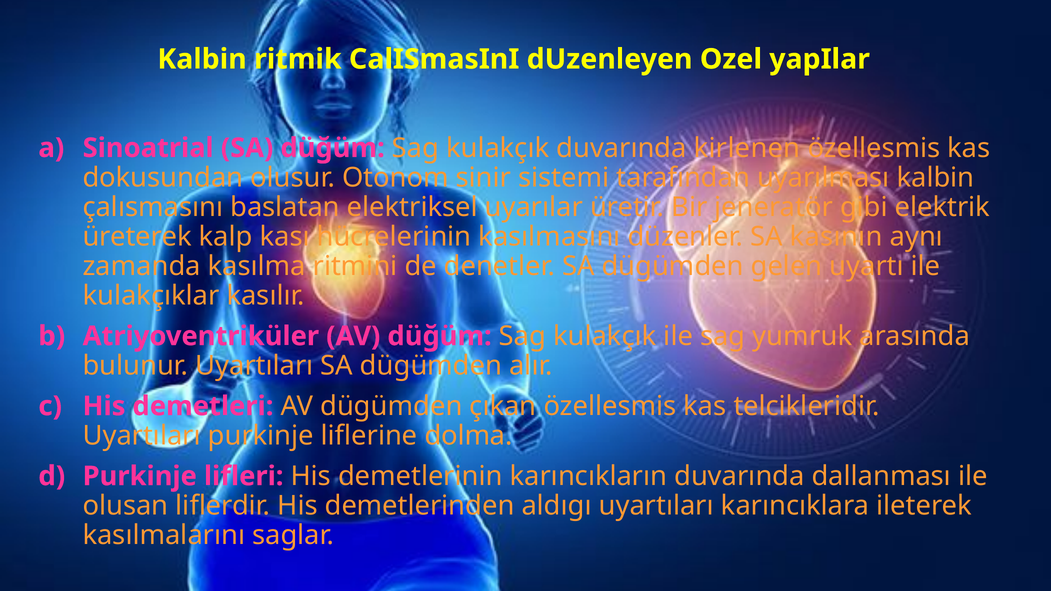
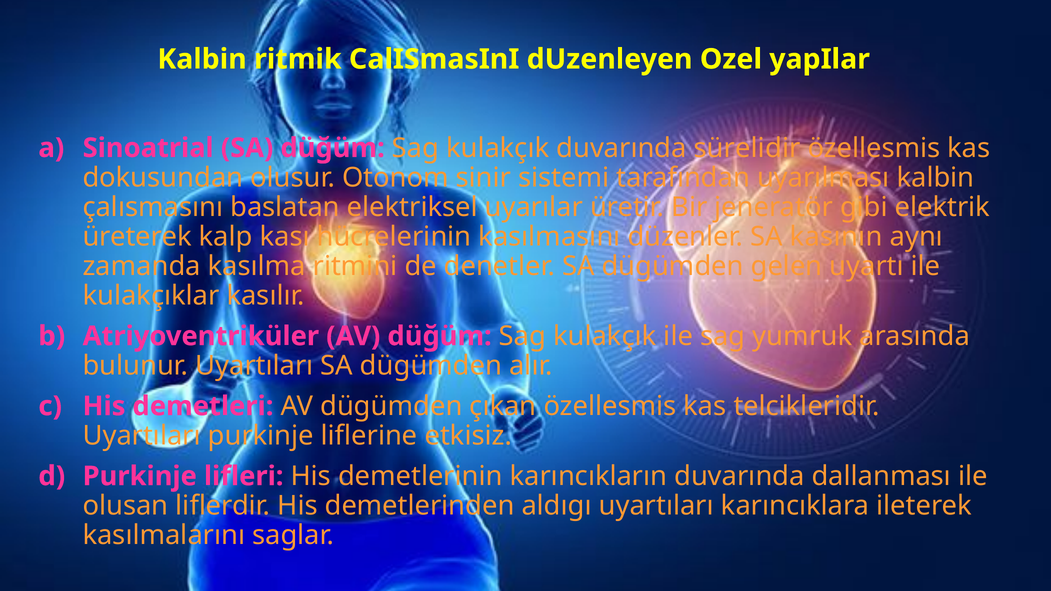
kirlenen: kirlenen -> sürelidir (747, 148)
dolma: dolma -> etkisiz (468, 436)
